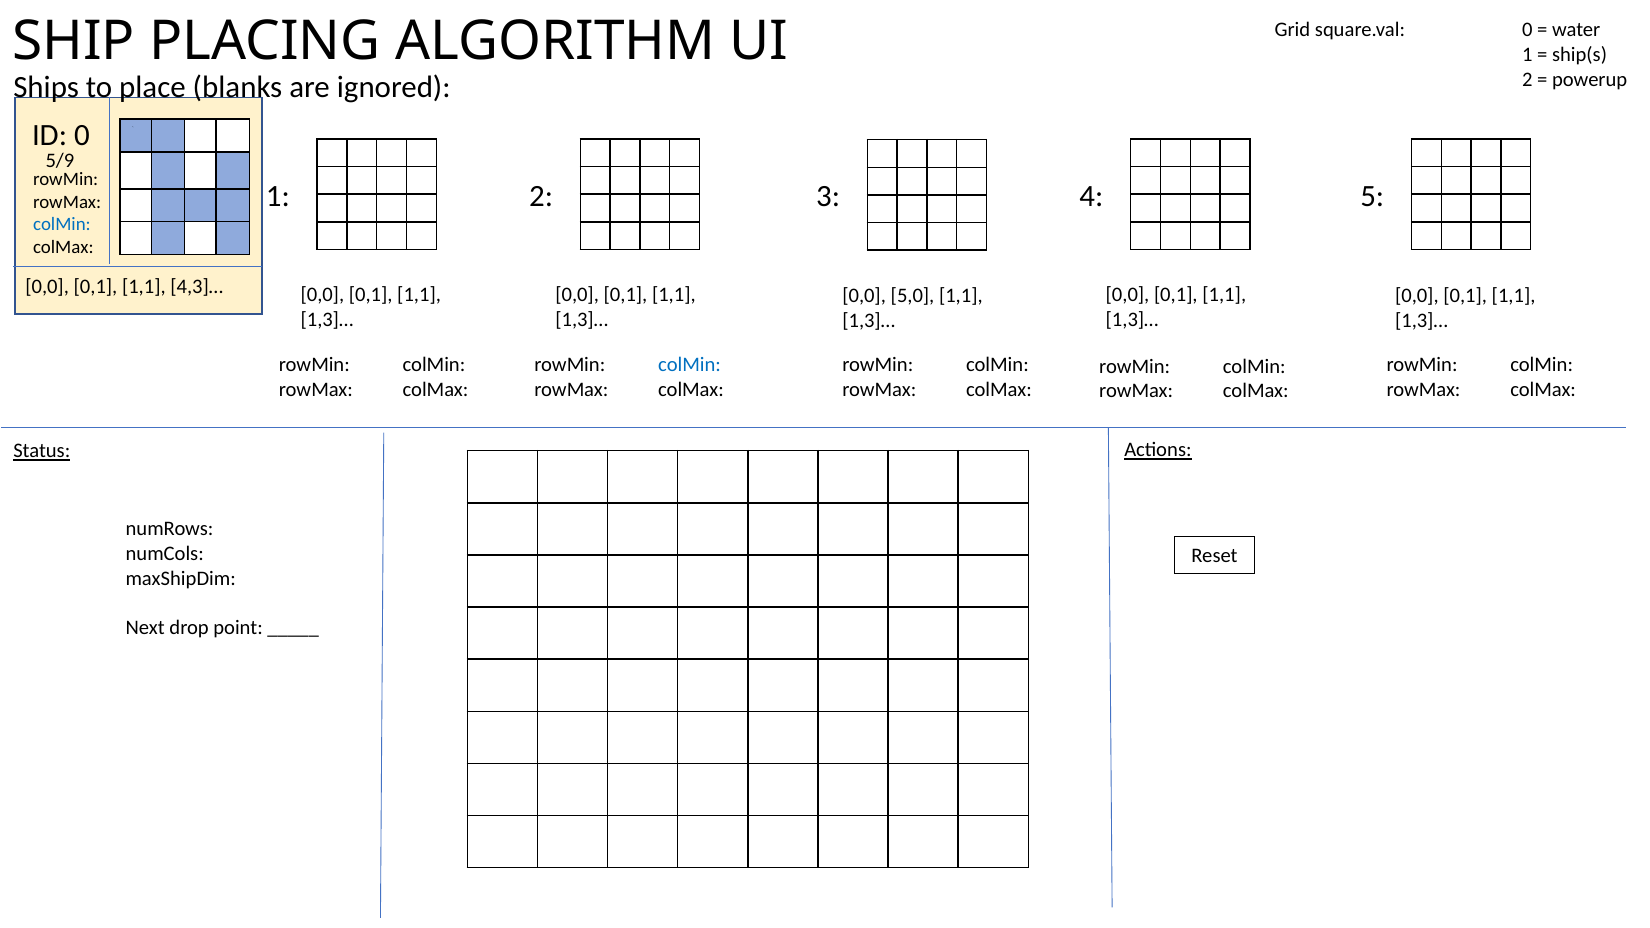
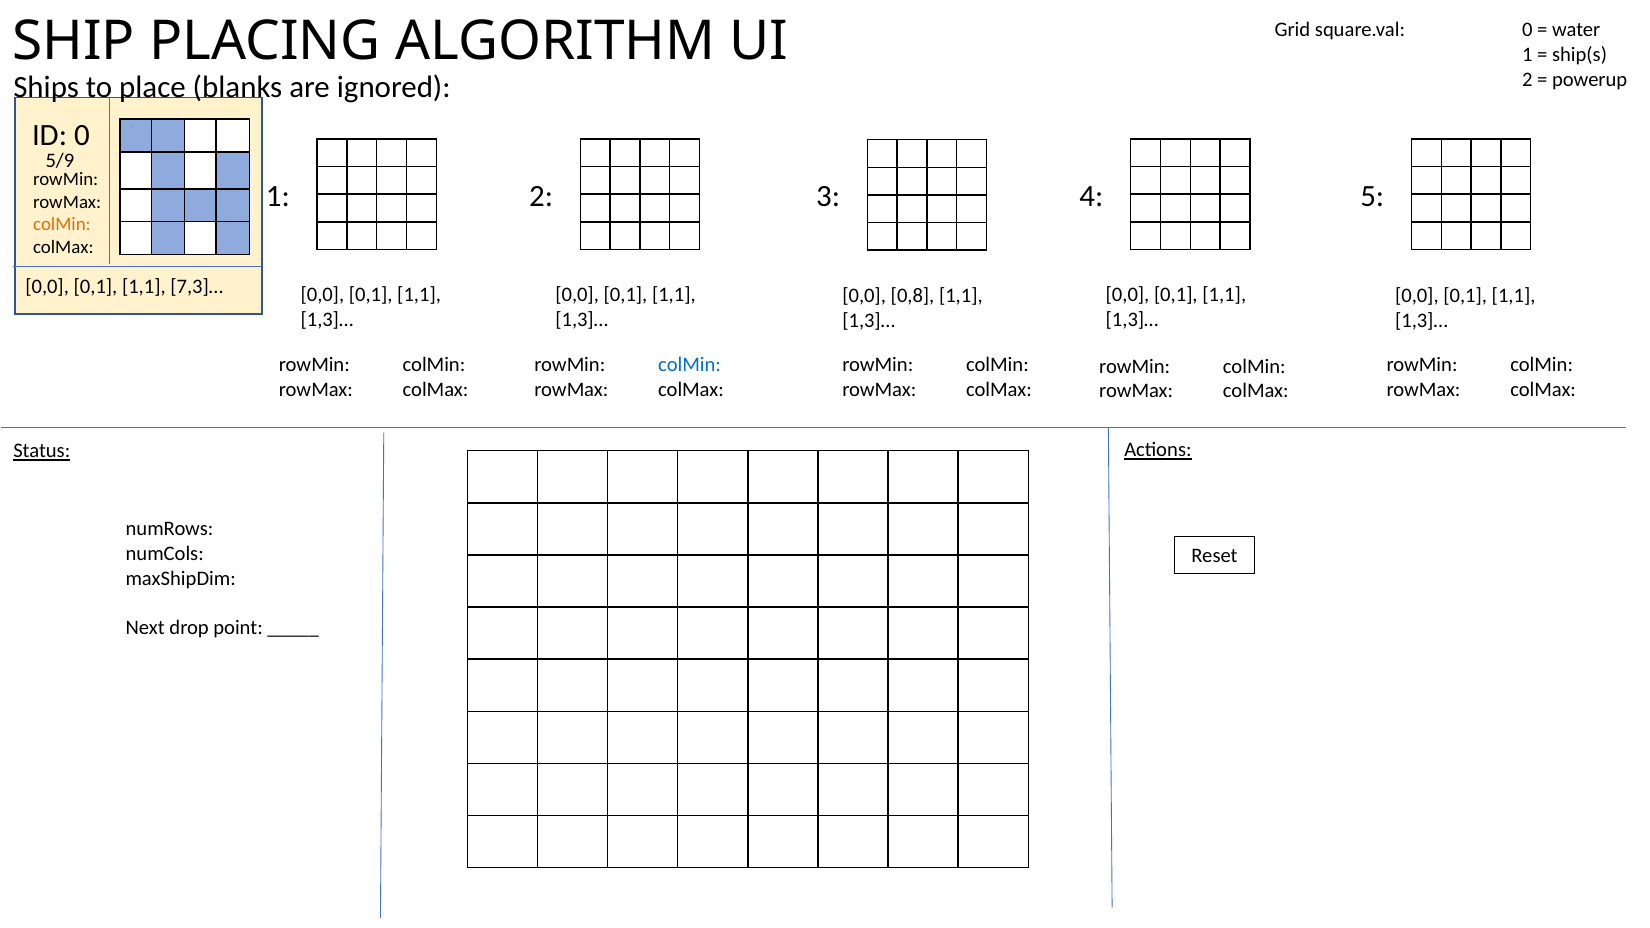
colMin colour: blue -> orange (62, 225)
4,3]…: 4,3]… -> 7,3]… (197, 287)
5,0: 5,0 -> 0,8 (913, 296)
